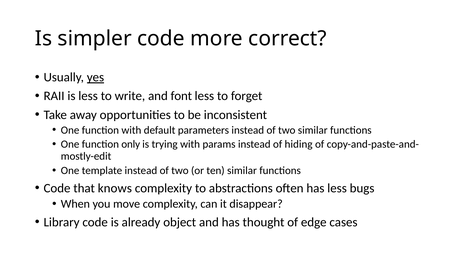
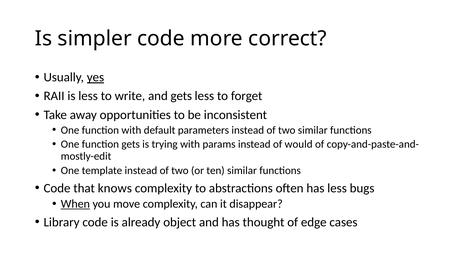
and font: font -> gets (181, 96)
function only: only -> gets (131, 144)
hiding: hiding -> would (299, 144)
When underline: none -> present (75, 204)
